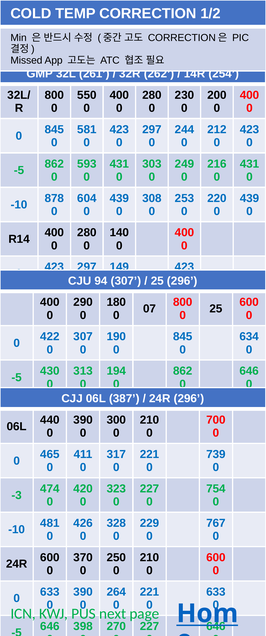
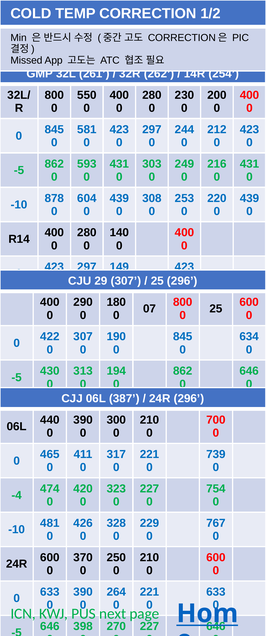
94: 94 -> 29 (101, 281)
-3: -3 -> -4 (17, 496)
